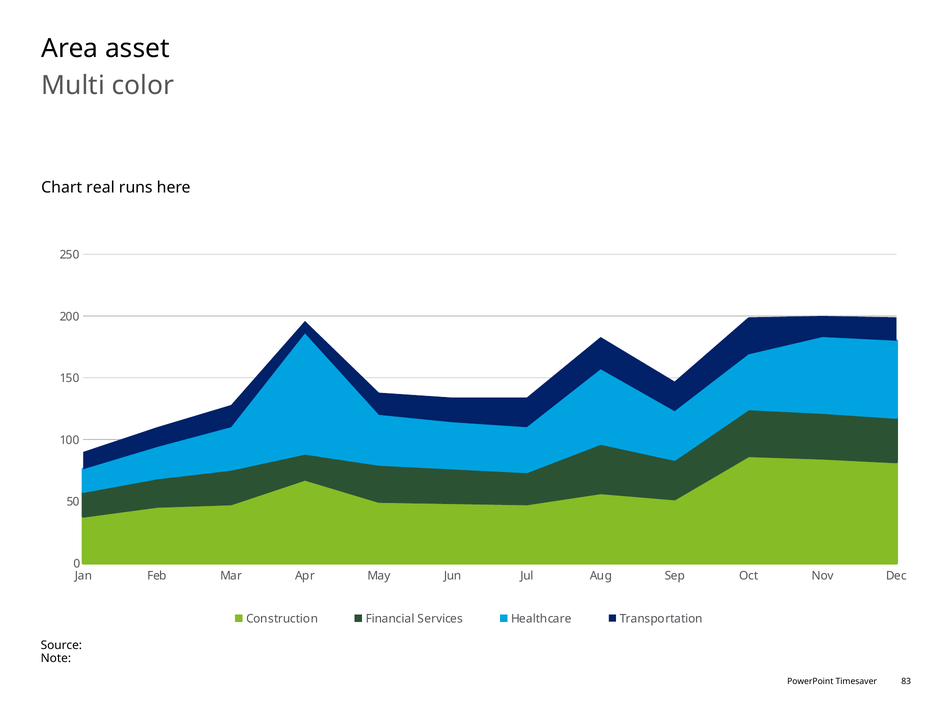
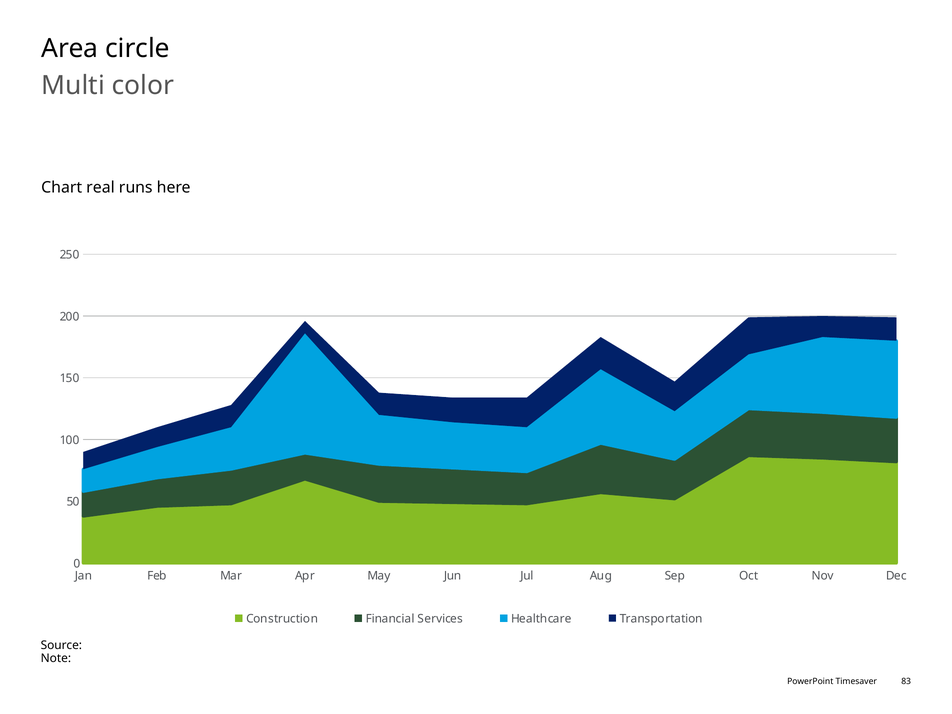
asset: asset -> circle (137, 49)
